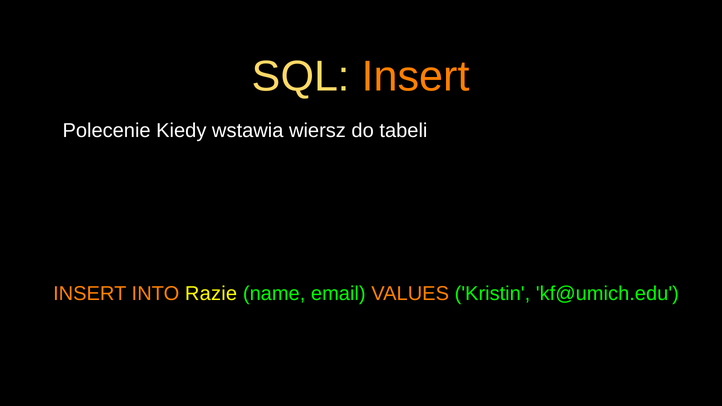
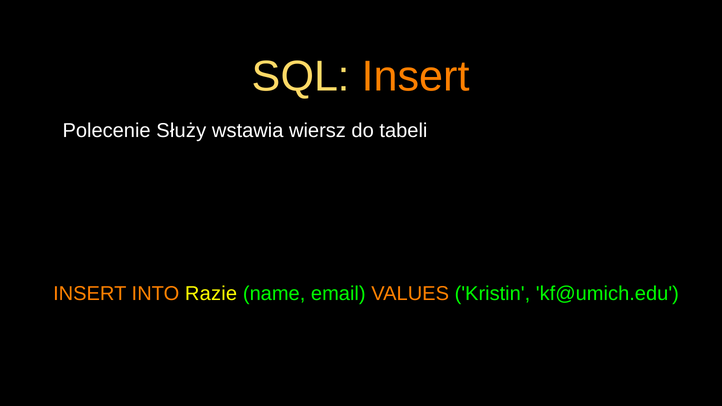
Kiedy: Kiedy -> Służy (181, 131)
